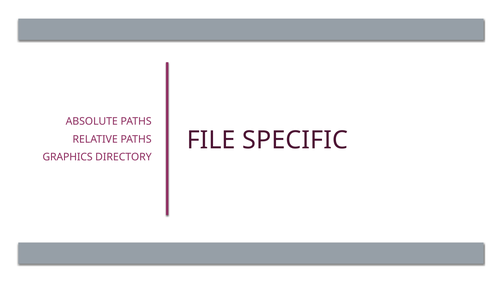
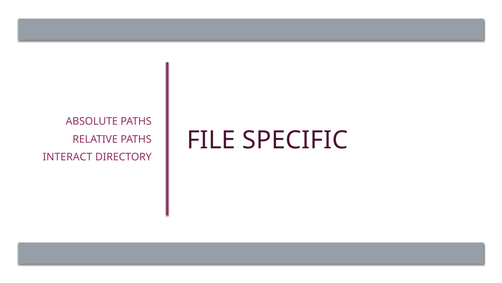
GRAPHICS: GRAPHICS -> INTERACT (67, 157)
